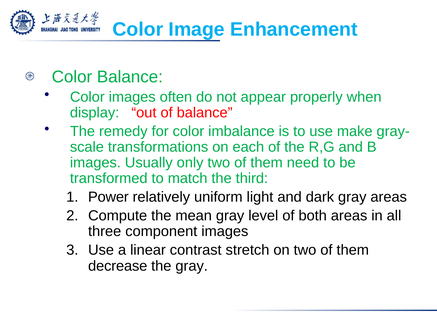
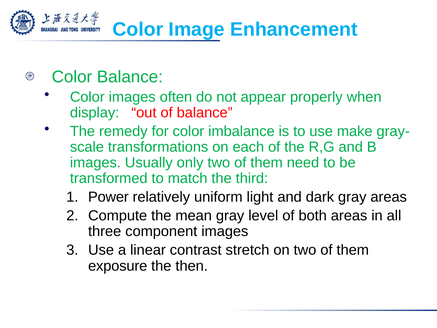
decrease: decrease -> exposure (118, 266)
the gray: gray -> then (192, 266)
